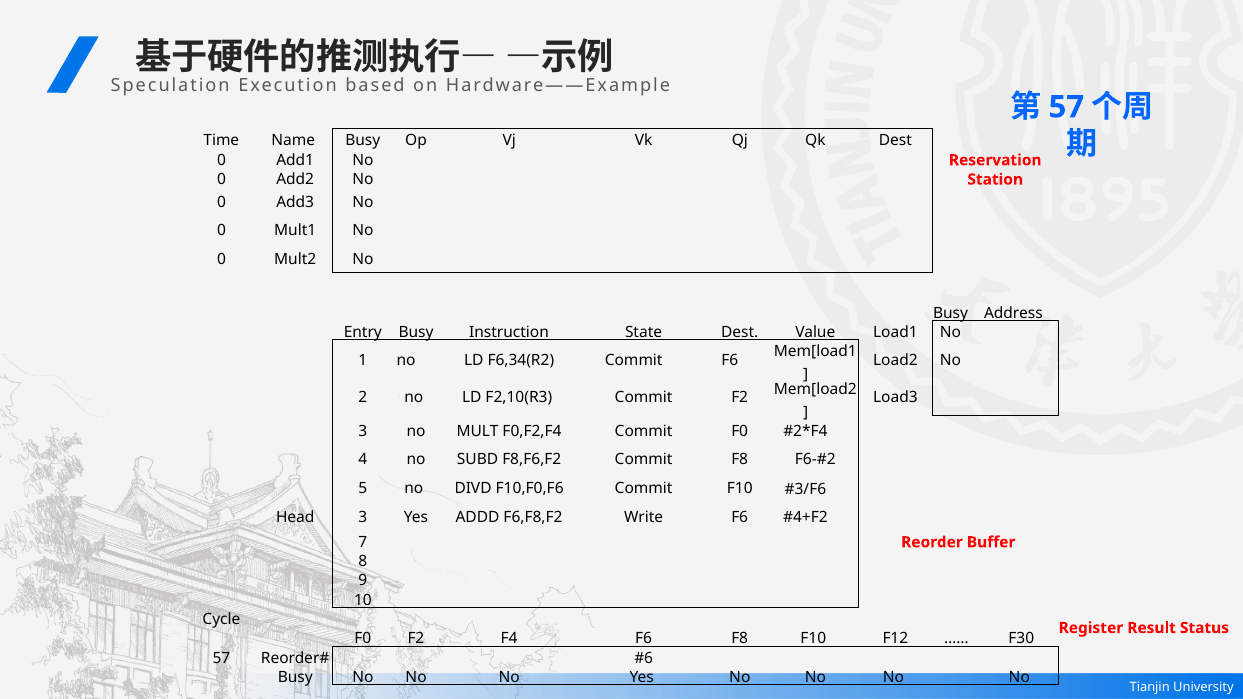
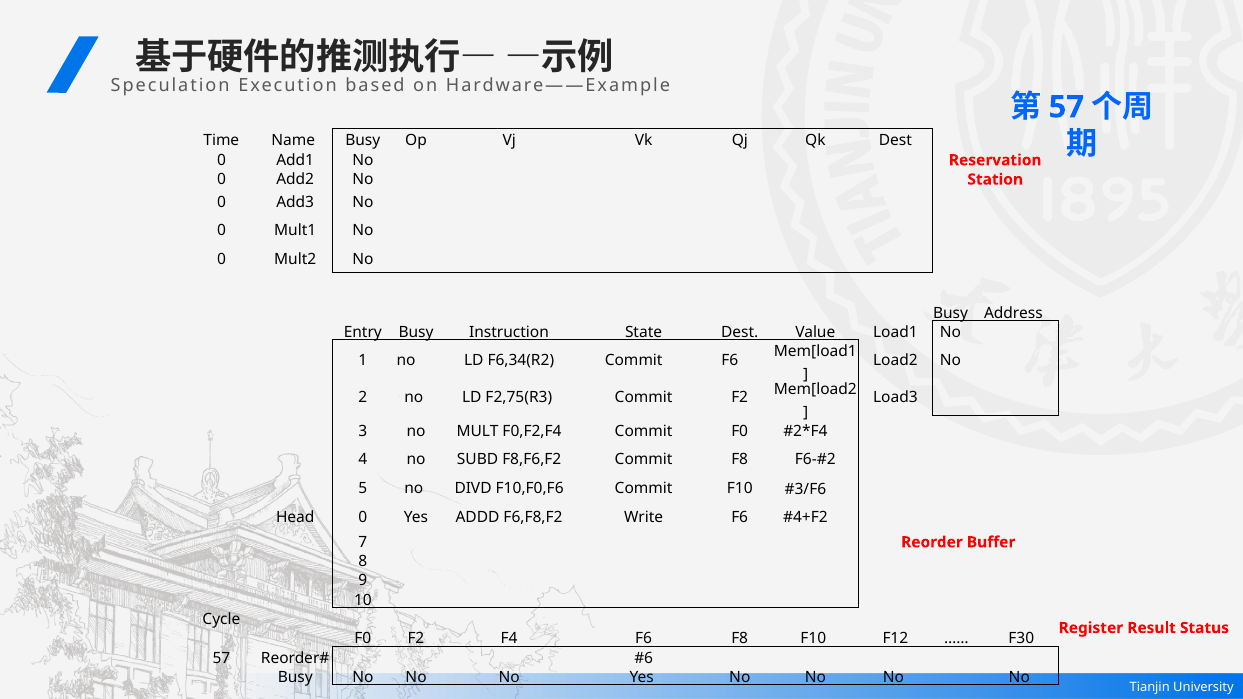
F2,10(R3: F2,10(R3 -> F2,75(R3 (519, 398)
Head 3: 3 -> 0 (363, 517)
